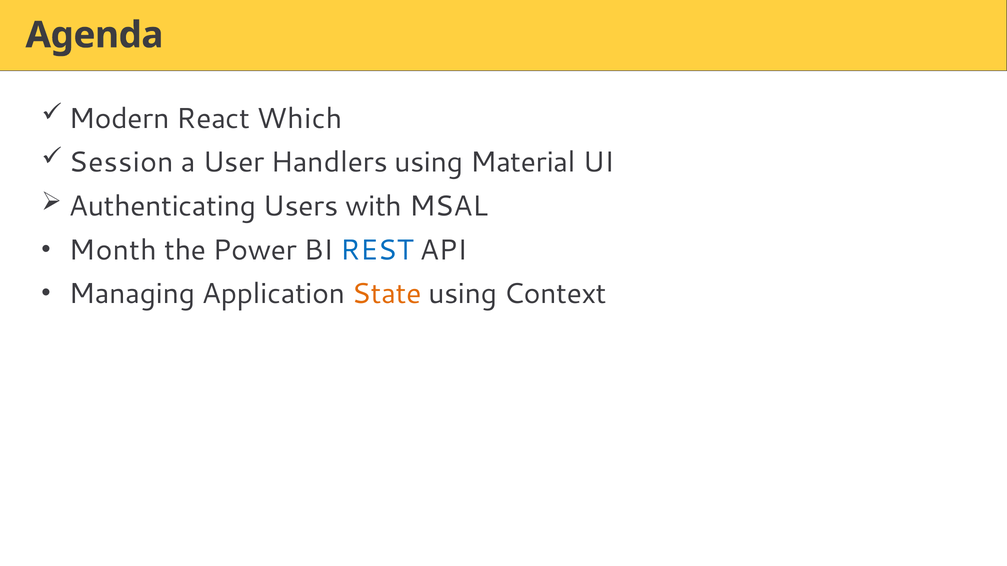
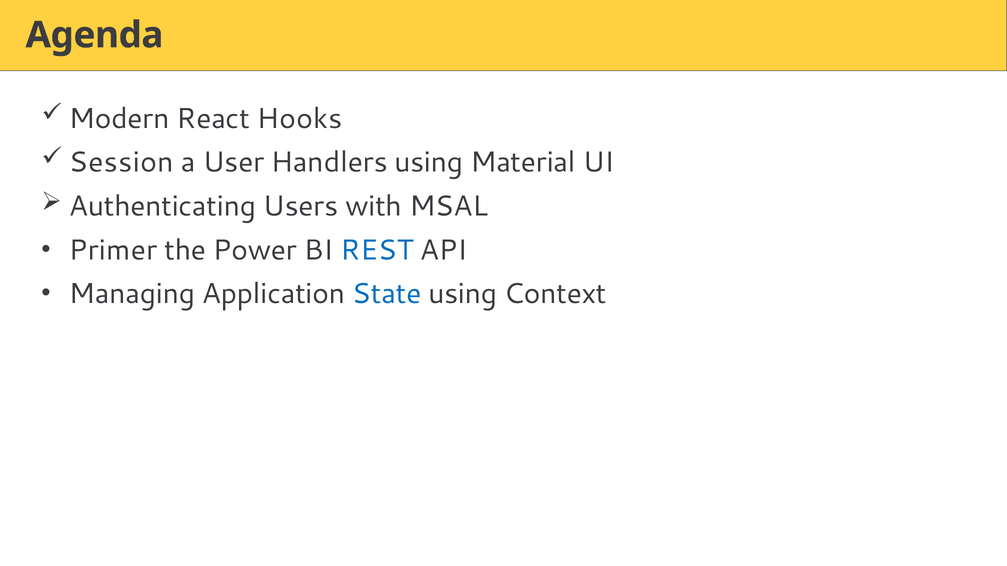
Which: Which -> Hooks (300, 119)
Month: Month -> Primer (113, 250)
State colour: orange -> blue (387, 294)
